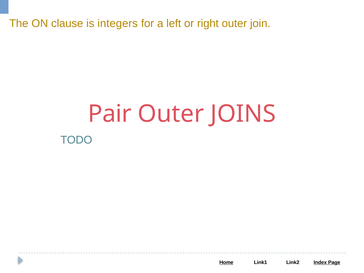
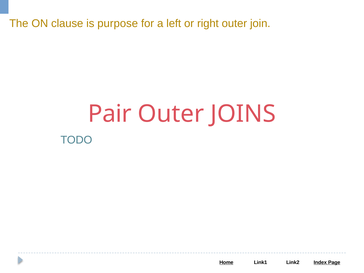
integers: integers -> purpose (118, 23)
